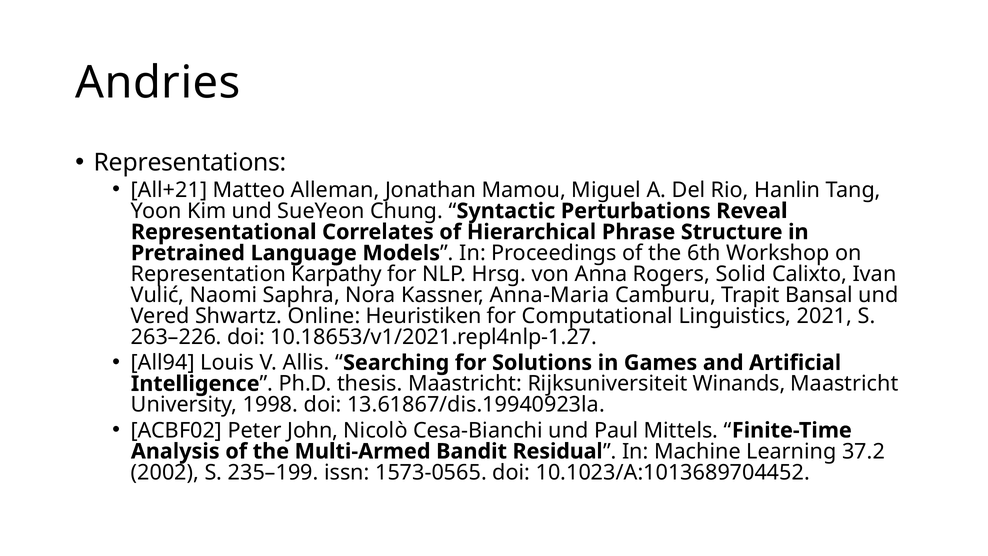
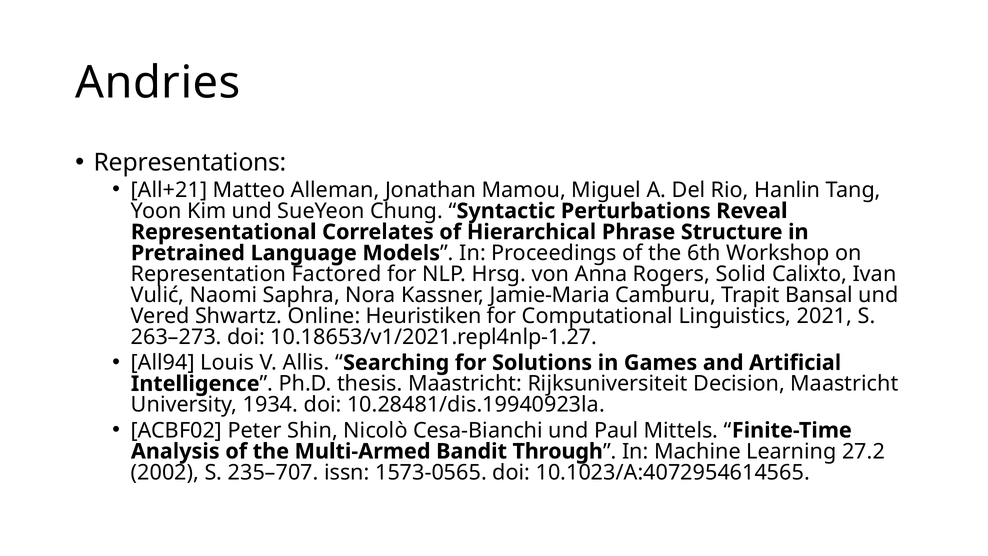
Karpathy: Karpathy -> Factored (337, 274)
Anna-Maria: Anna-Maria -> Jamie-Maria (550, 295)
263–226: 263–226 -> 263–273 (176, 337)
Winands: Winands -> Decision (739, 384)
1998: 1998 -> 1934 (271, 405)
13.61867/dis.19940923la: 13.61867/dis.19940923la -> 10.28481/dis.19940923la (476, 405)
John: John -> Shin (313, 430)
Residual: Residual -> Through (558, 451)
37.2: 37.2 -> 27.2 (864, 451)
235–199: 235–199 -> 235–707 (273, 472)
10.1023/A:1013689704452: 10.1023/A:1013689704452 -> 10.1023/A:4072954614565 (673, 472)
